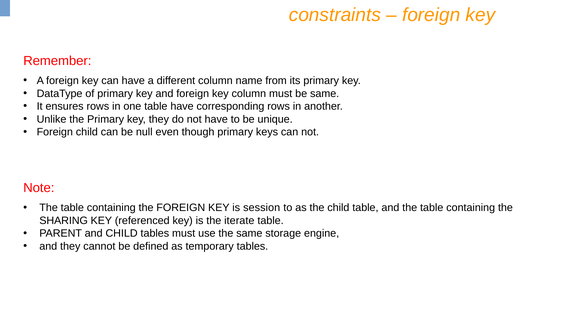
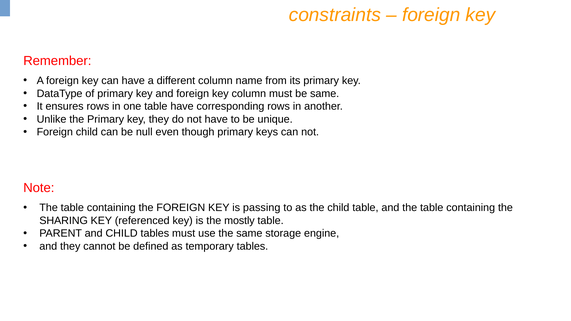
session: session -> passing (262, 208)
iterate: iterate -> mostly (239, 221)
